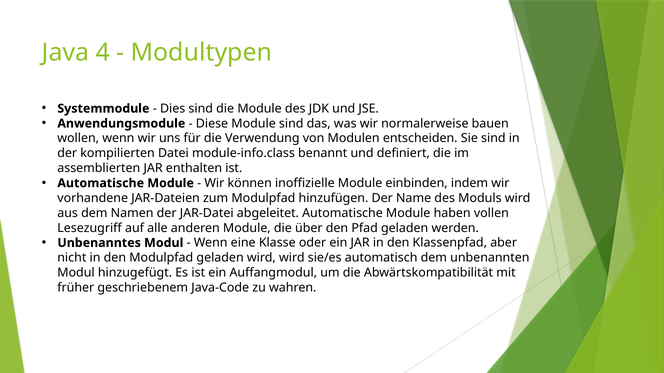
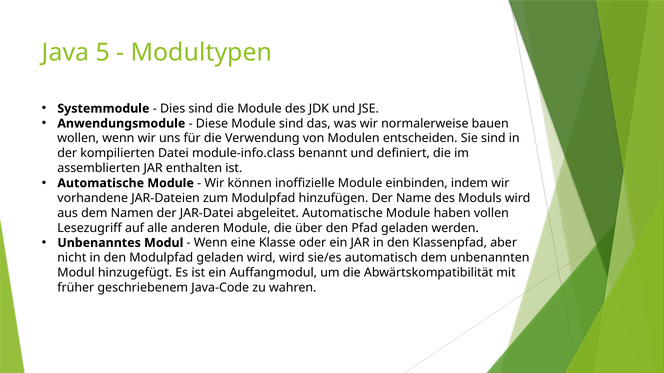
4: 4 -> 5 (103, 52)
